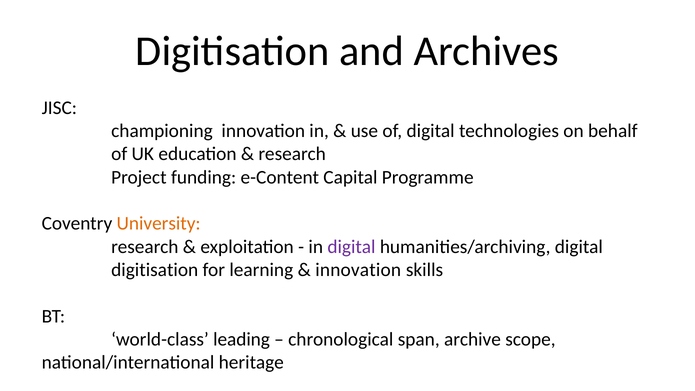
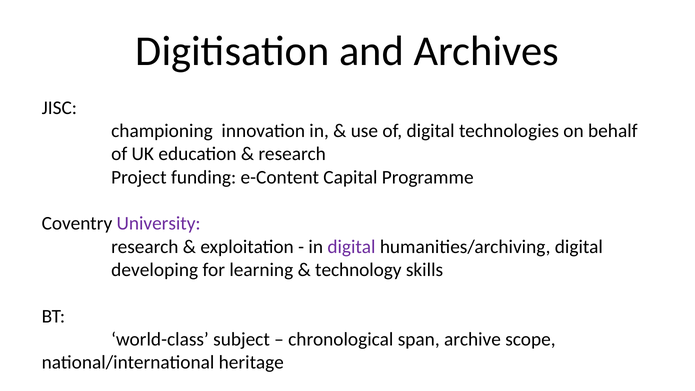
University colour: orange -> purple (159, 224)
digitisation: digitisation -> developing (155, 270)
innovation: innovation -> technology (358, 270)
world-class leading: leading -> subject (242, 339)
